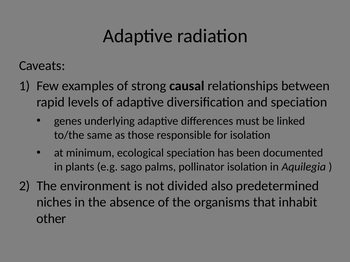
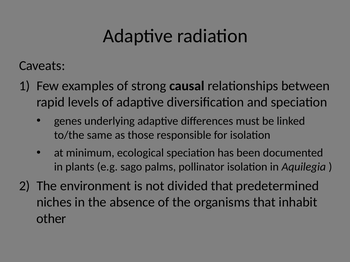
divided also: also -> that (222, 186)
